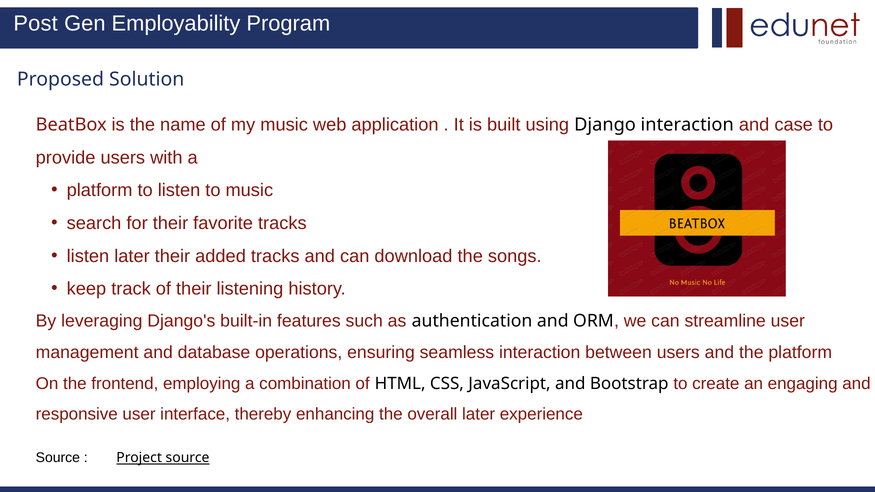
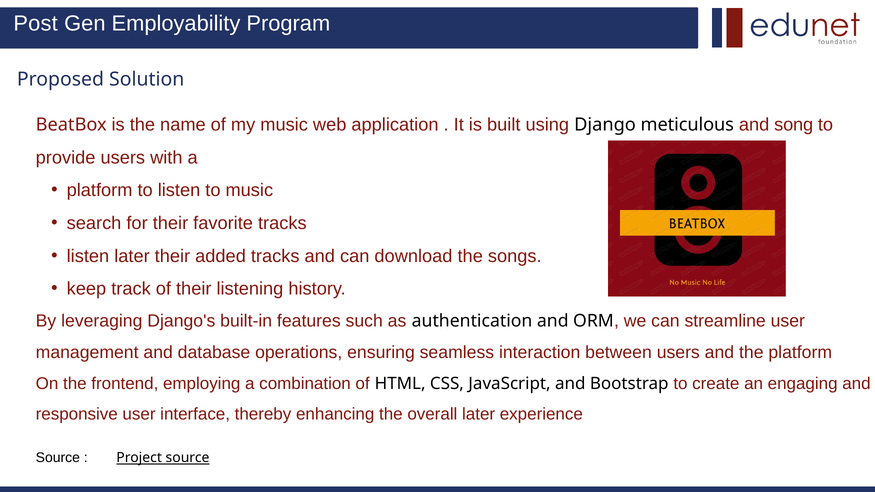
Django interaction: interaction -> meticulous (687, 125)
case: case -> song (794, 125)
